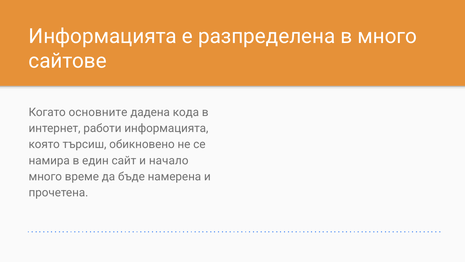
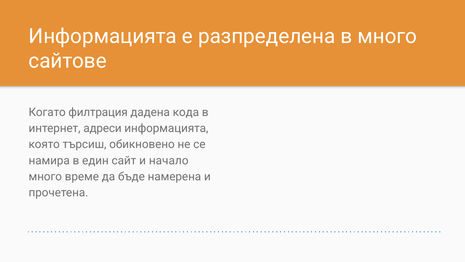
основните: основните -> филтрация (98, 112)
работи: работи -> адреси (103, 128)
